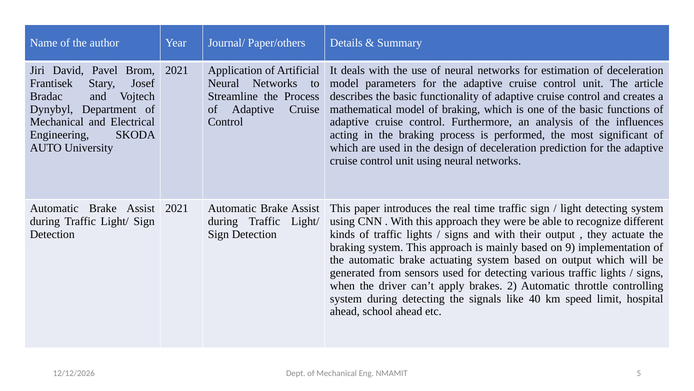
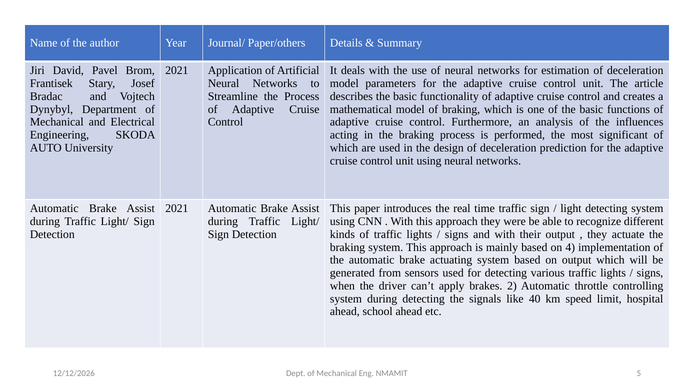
9: 9 -> 4 (570, 247)
